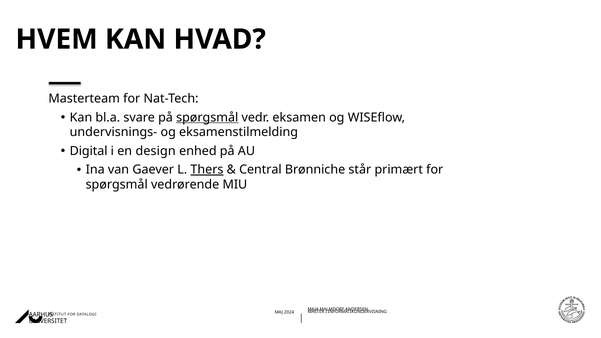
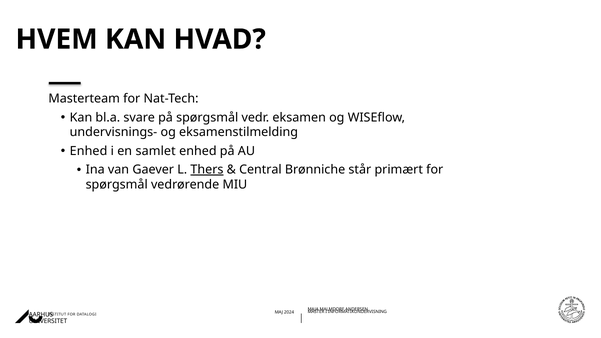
spørgsmål underline: present -> none (207, 117)
Digital: Digital -> Enhed (89, 151)
design: design -> samlet (156, 151)
